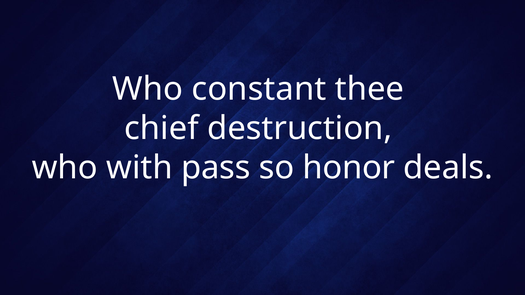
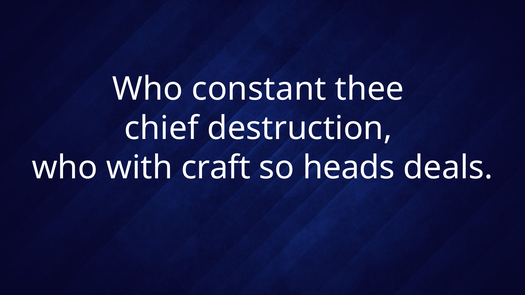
pass: pass -> craft (216, 168)
honor: honor -> heads (349, 168)
